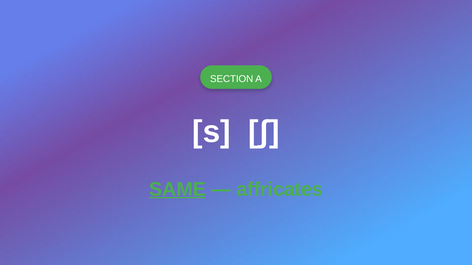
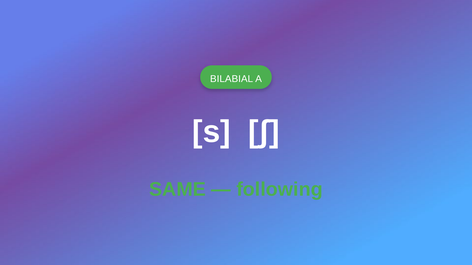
SECTION: SECTION -> BILABIAL (232, 79)
SAME underline: present -> none (177, 190)
affricates: affricates -> following (280, 190)
